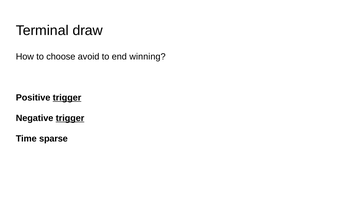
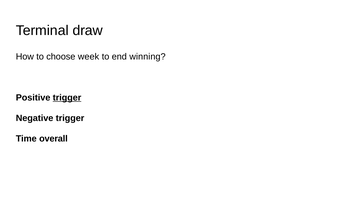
avoid: avoid -> week (89, 57)
trigger underline: present -> none (70, 118)
sparse: sparse -> overall (53, 138)
